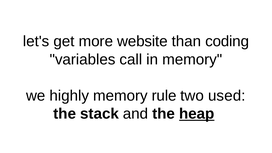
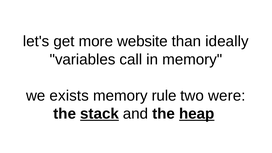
coding: coding -> ideally (227, 41)
highly: highly -> exists (69, 96)
used: used -> were (227, 96)
stack underline: none -> present (100, 114)
